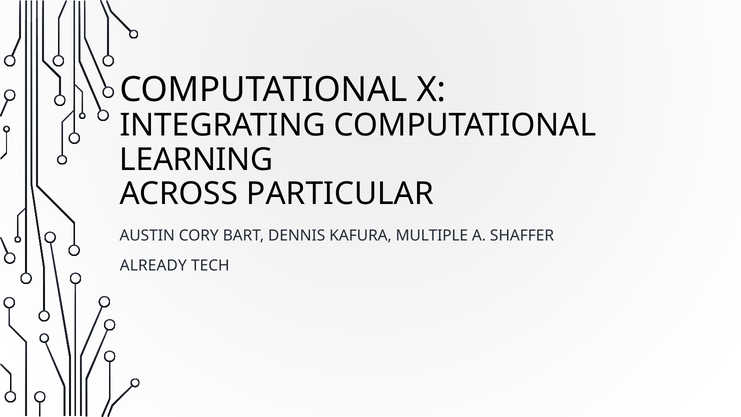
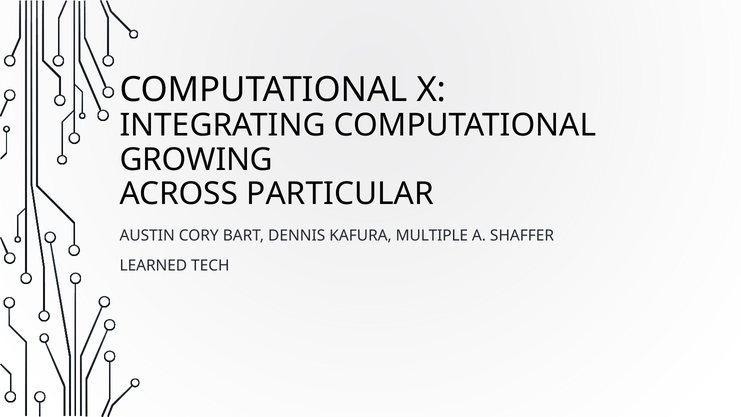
LEARNING: LEARNING -> GROWING (196, 160)
ALREADY: ALREADY -> LEARNED (153, 266)
